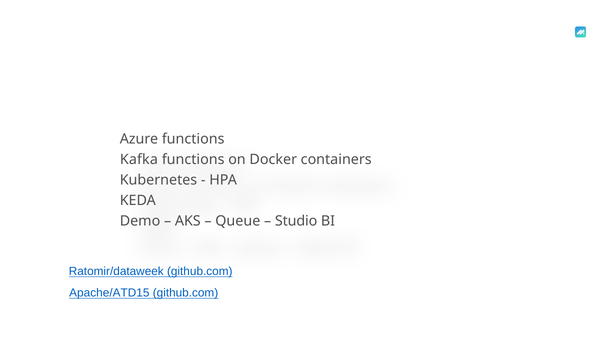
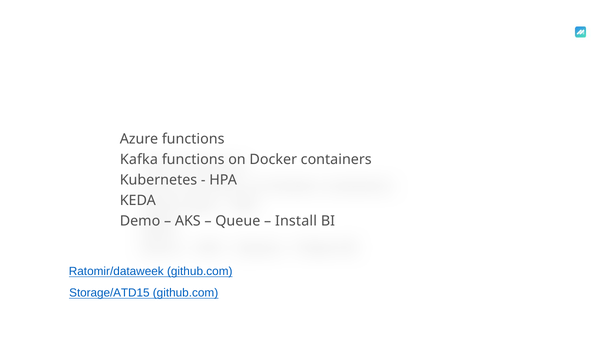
Studio: Studio -> Install (296, 221)
Apache/ATD15: Apache/ATD15 -> Storage/ATD15 (109, 293)
